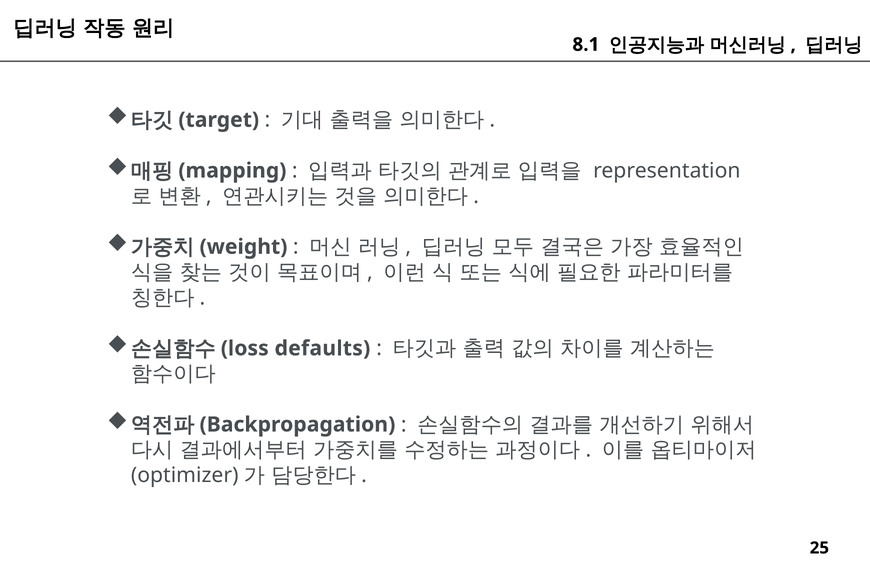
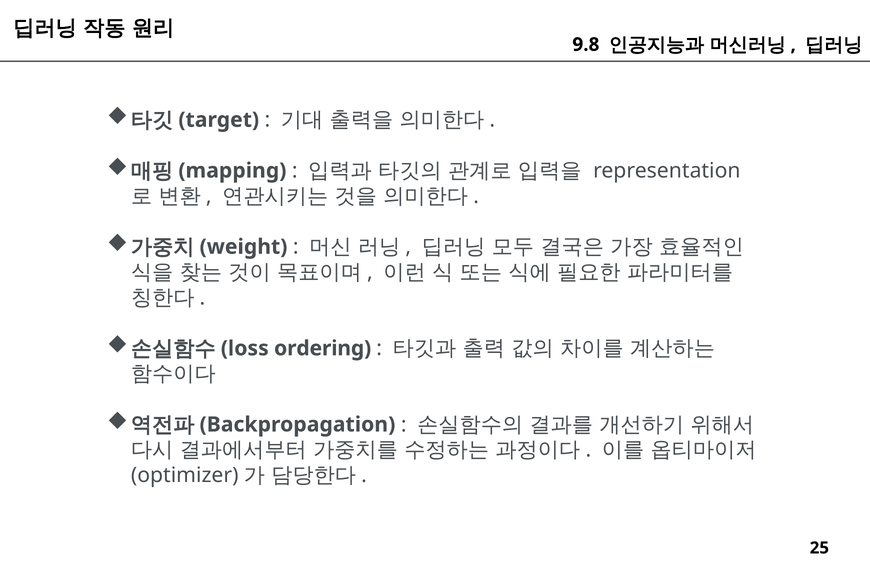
8.1: 8.1 -> 9.8 (586, 45)
defaults: defaults -> ordering (323, 349)
